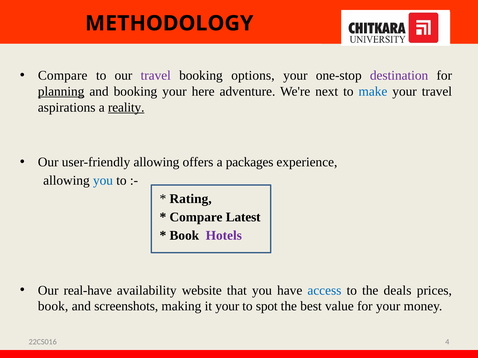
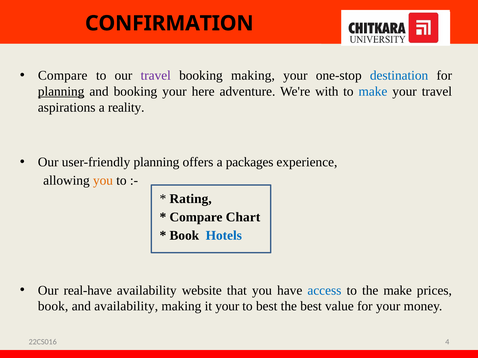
METHODOLOGY: METHODOLOGY -> CONFIRMATION (169, 23)
booking options: options -> making (253, 76)
destination colour: purple -> blue (399, 76)
next: next -> with (327, 92)
reality underline: present -> none (126, 107)
user-friendly allowing: allowing -> planning (156, 162)
you colour: blue -> orange (103, 181)
Latest: Latest -> Chart (243, 217)
Hotels colour: purple -> blue (224, 236)
the deals: deals -> make (398, 291)
and screenshots: screenshots -> availability (126, 307)
to spot: spot -> best (267, 307)
